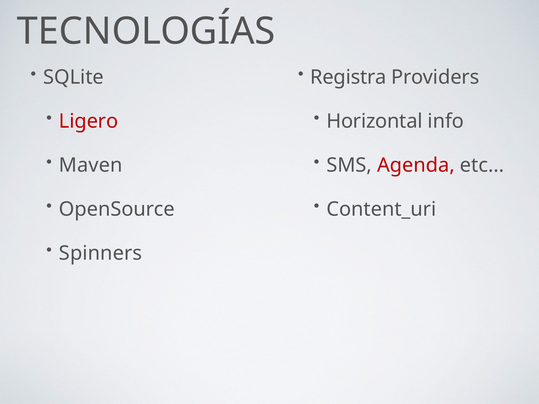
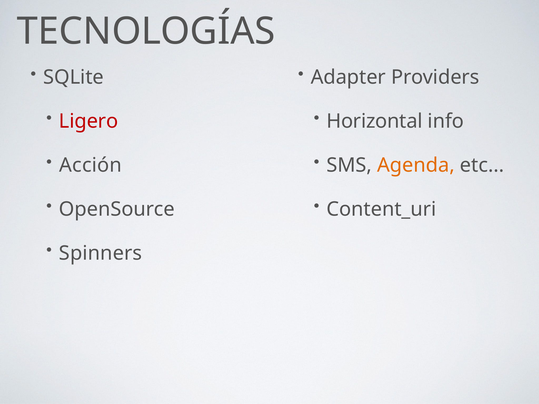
Registra: Registra -> Adapter (348, 77)
Maven: Maven -> Acción (91, 165)
Agenda colour: red -> orange (416, 165)
